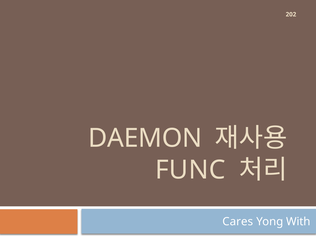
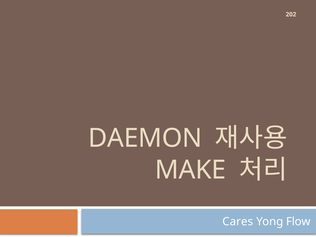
FUNC: FUNC -> MAKE (190, 170)
With: With -> Flow (298, 222)
